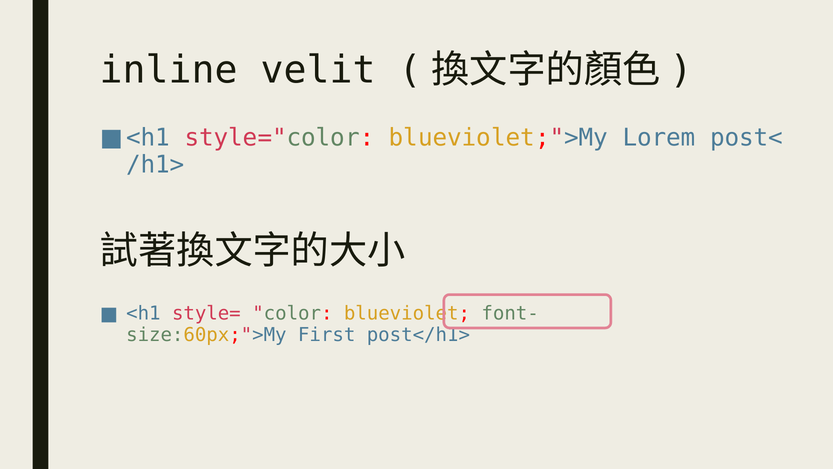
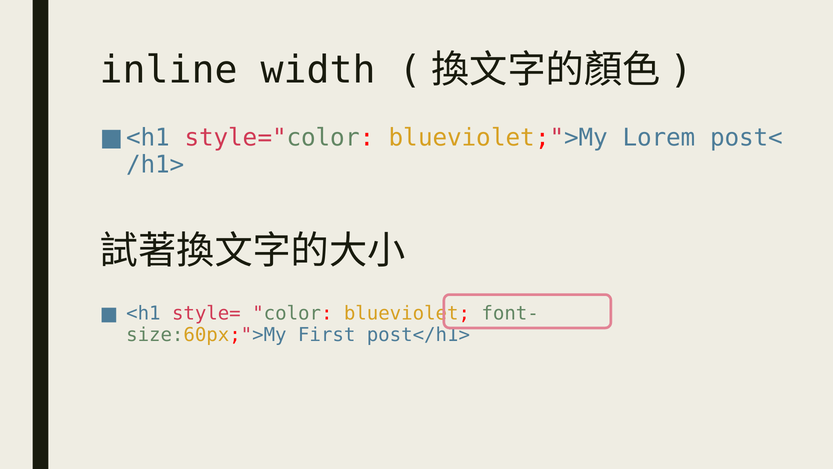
velit: velit -> width (318, 70)
